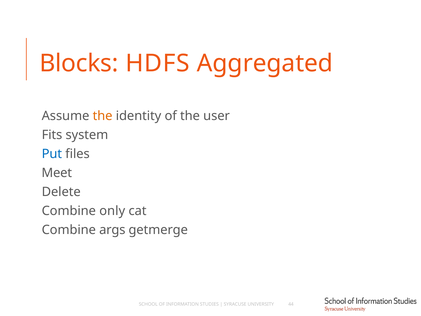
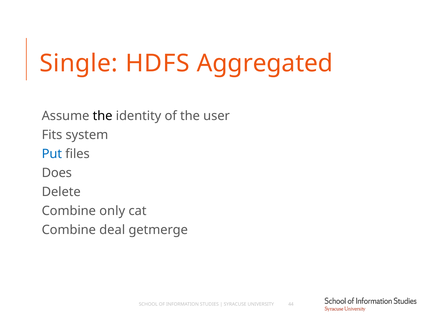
Blocks: Blocks -> Single (79, 63)
the colour: orange -> black (103, 116)
Meet: Meet -> Does (57, 173)
args: args -> deal (112, 230)
